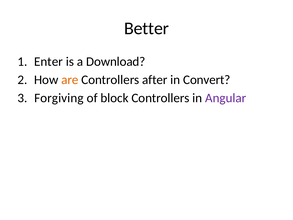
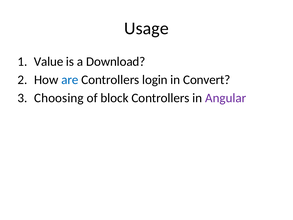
Better: Better -> Usage (146, 28)
Enter: Enter -> Value (49, 61)
are colour: orange -> blue (70, 80)
after: after -> login (155, 80)
Forgiving: Forgiving -> Choosing (59, 98)
